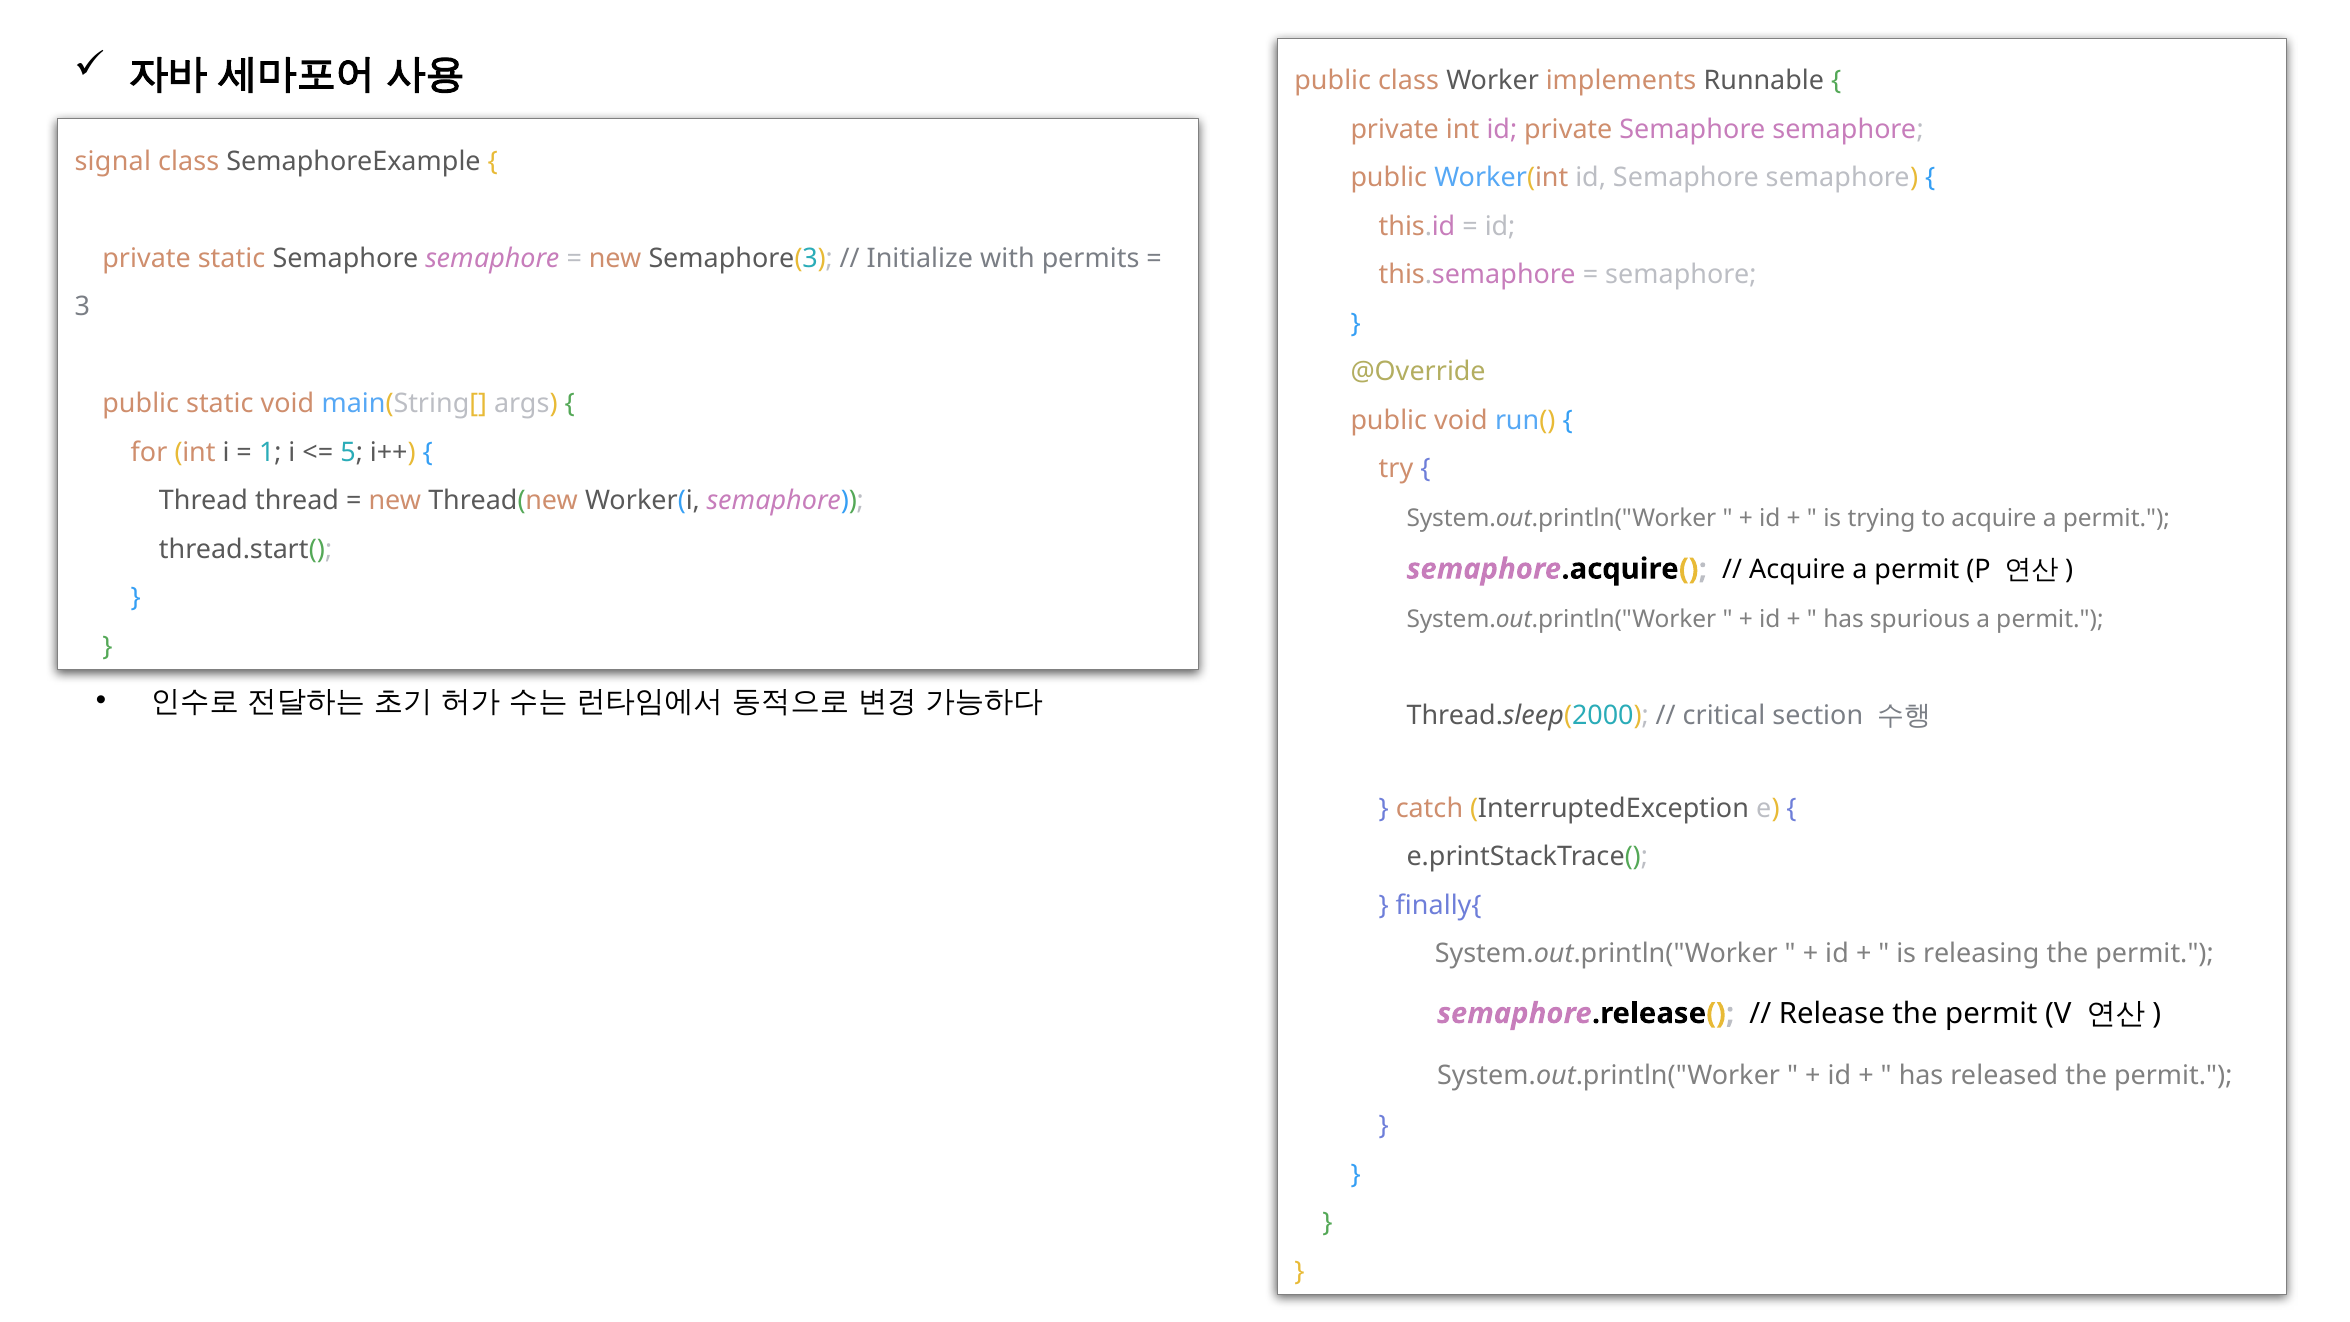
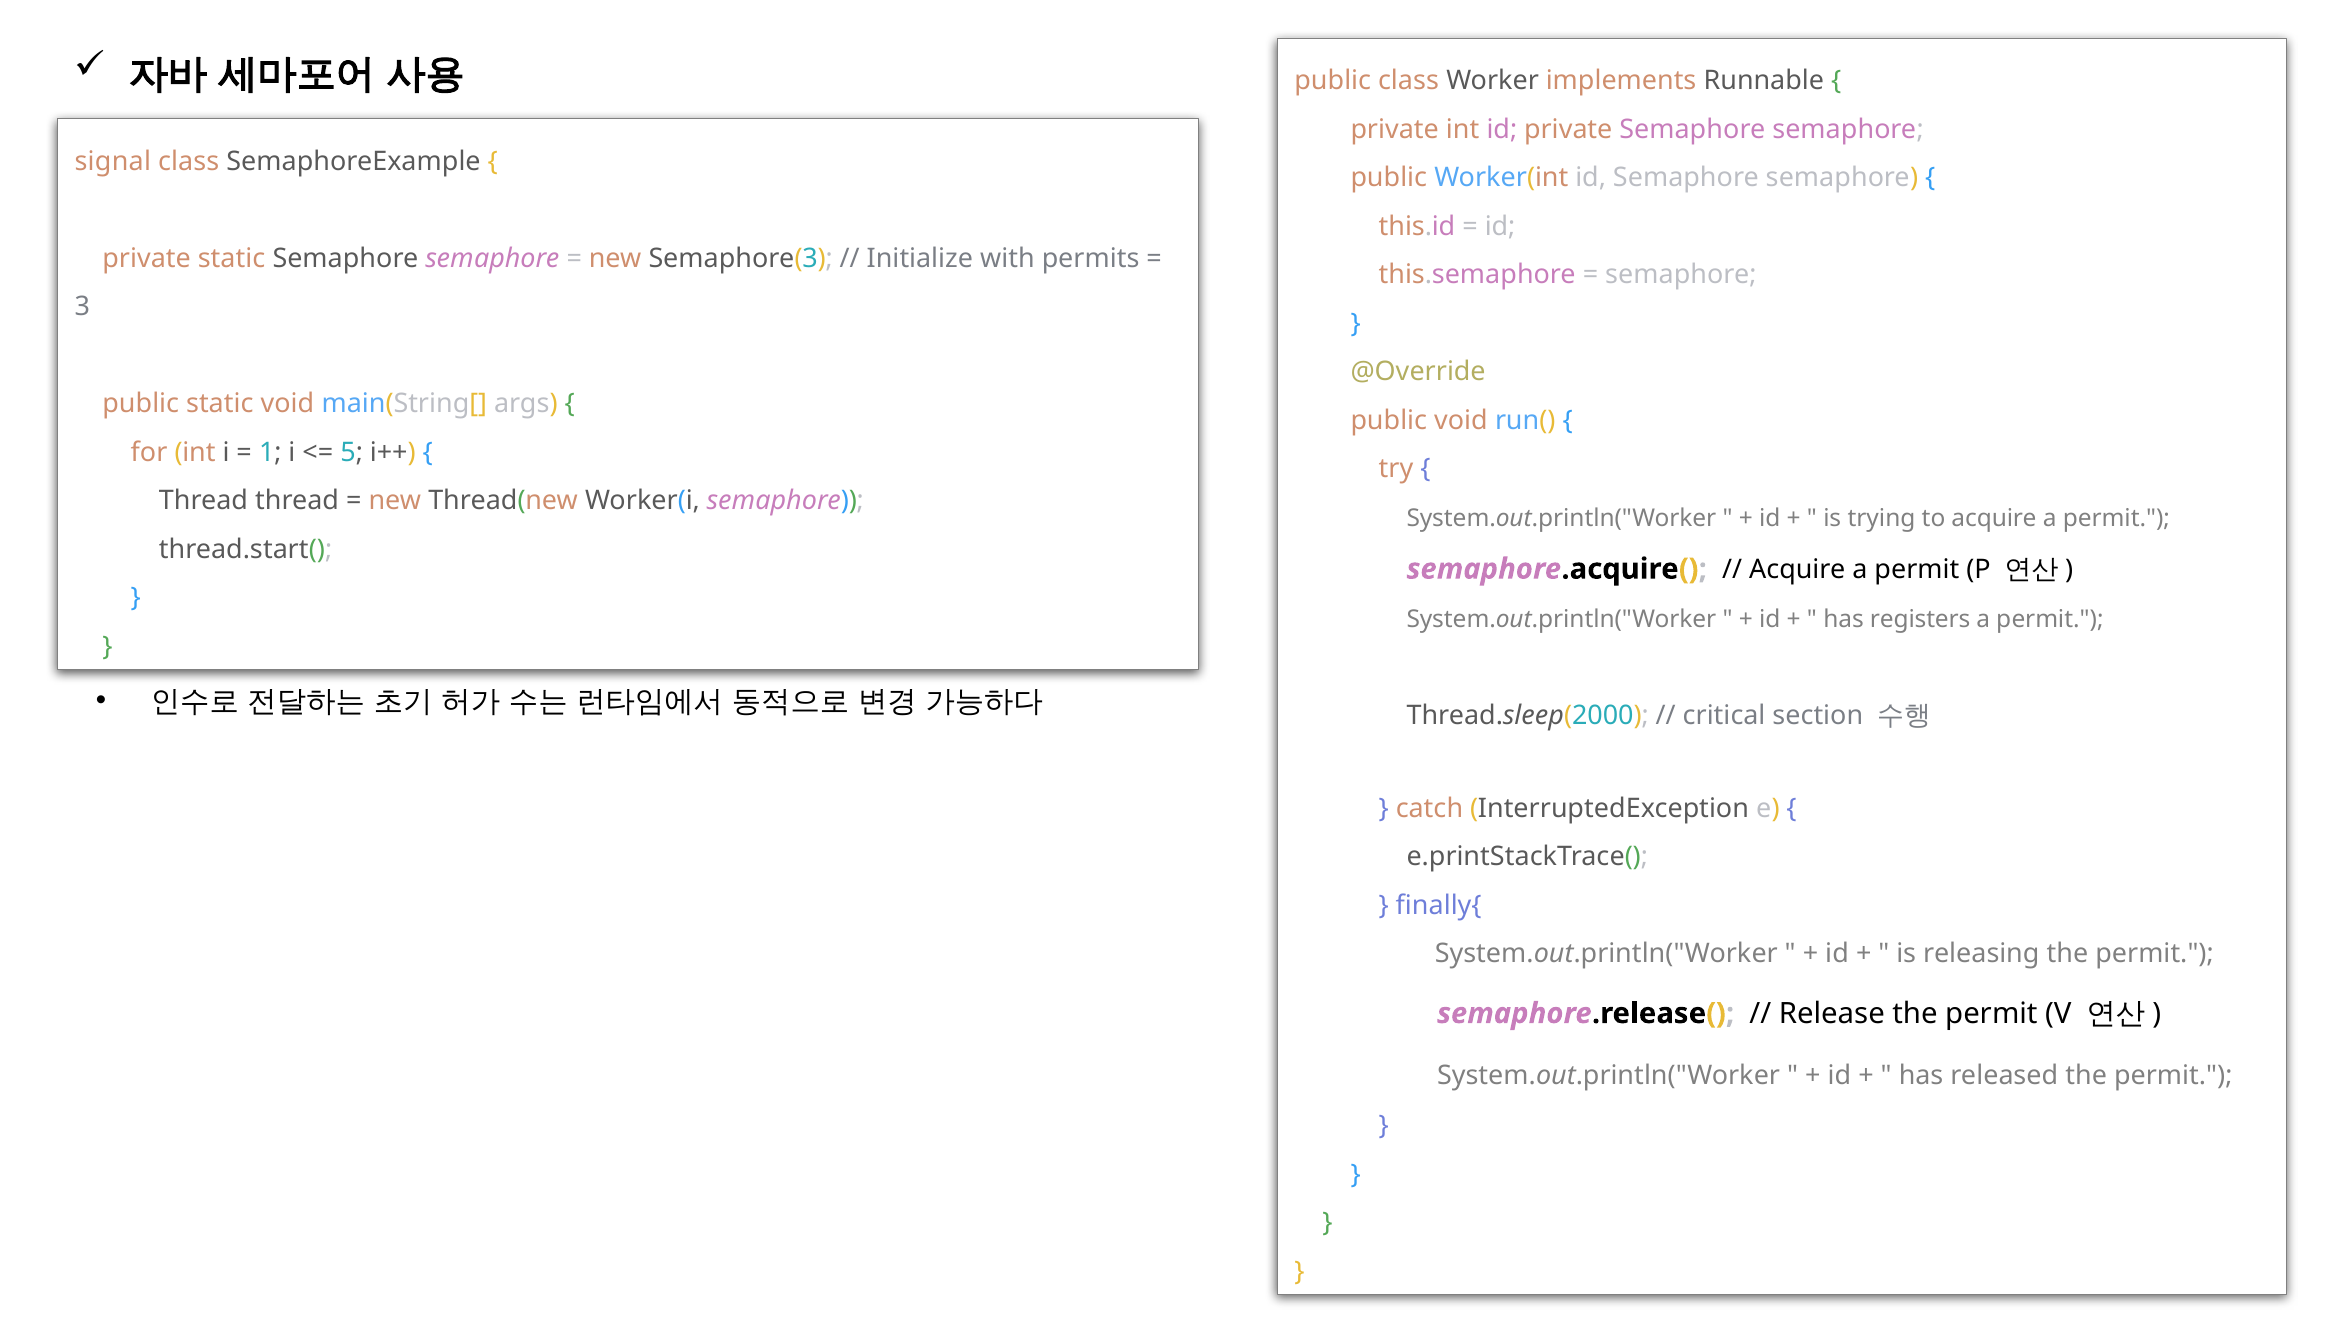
spurious: spurious -> registers (1920, 620)
